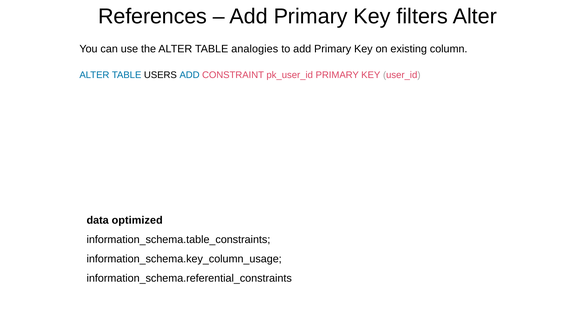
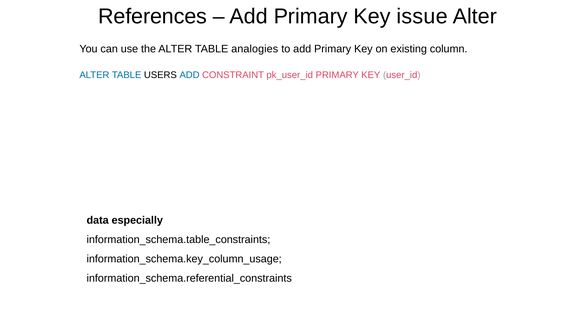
filters: filters -> issue (422, 16)
optimized: optimized -> especially (137, 220)
